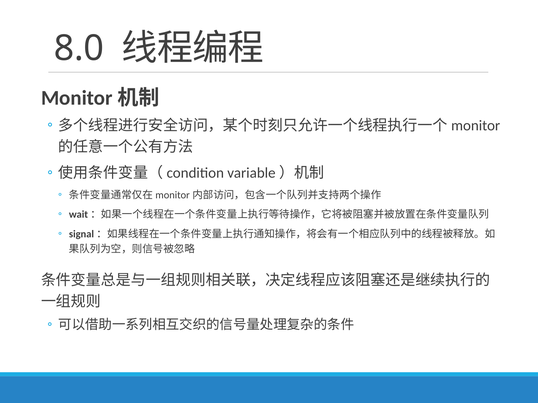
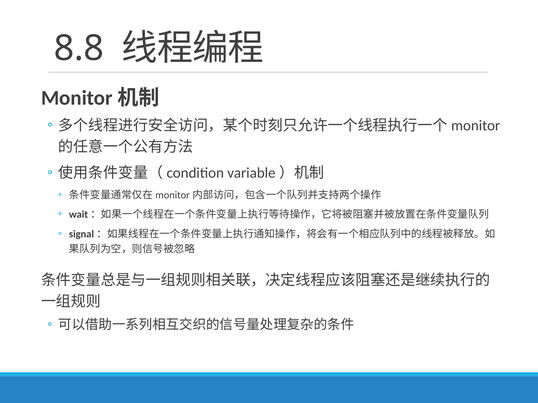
8.0: 8.0 -> 8.8 (79, 48)
